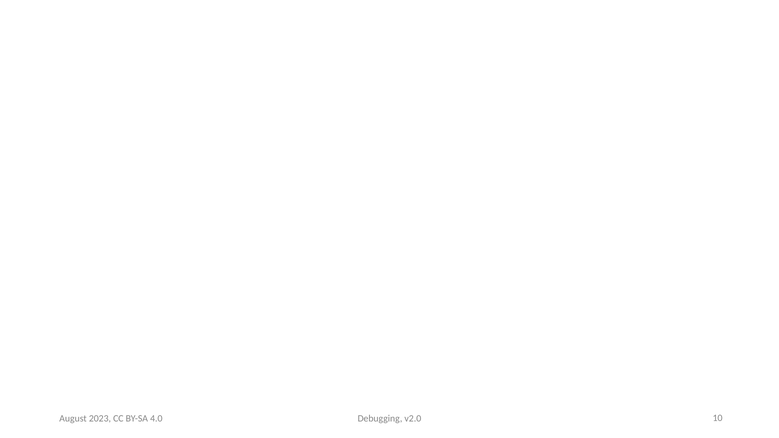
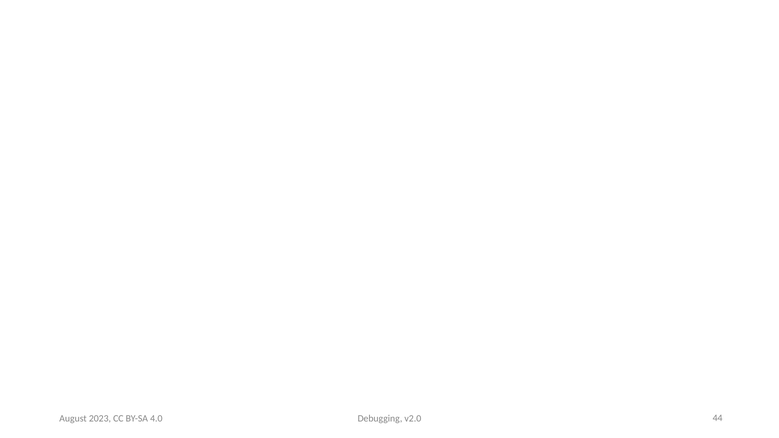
10: 10 -> 44 (718, 418)
